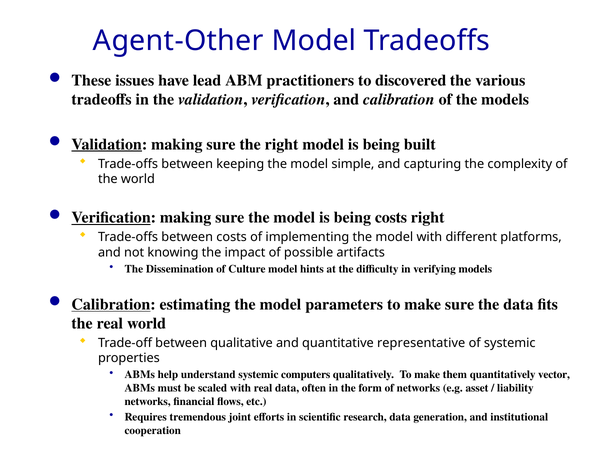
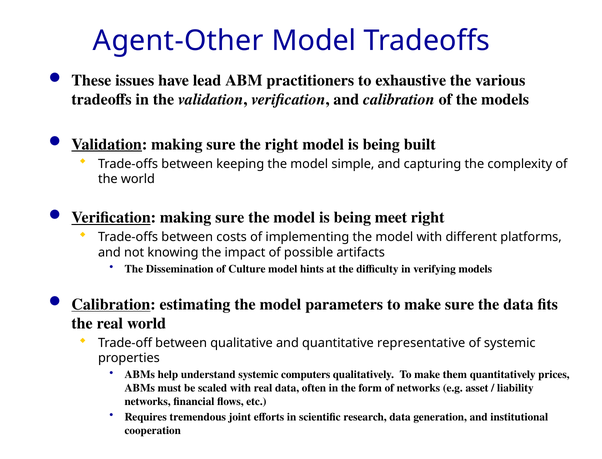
discovered: discovered -> exhaustive (411, 80)
being costs: costs -> meet (391, 217)
vector: vector -> prices (554, 374)
